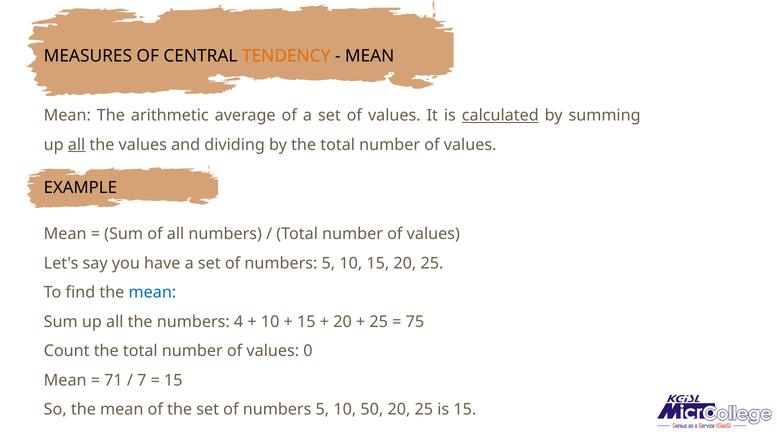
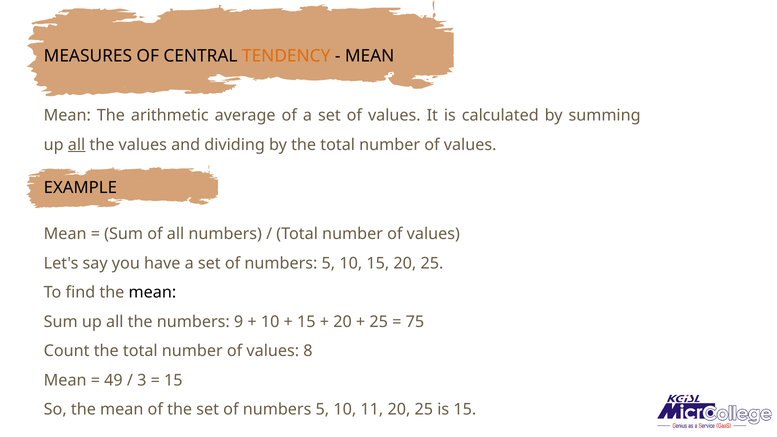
calculated underline: present -> none (500, 116)
mean colour: blue -> black (152, 293)
4: 4 -> 9 (239, 322)
0: 0 -> 8 (308, 351)
71: 71 -> 49 (113, 380)
7: 7 -> 3 (142, 380)
50: 50 -> 11 (372, 410)
